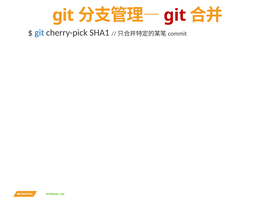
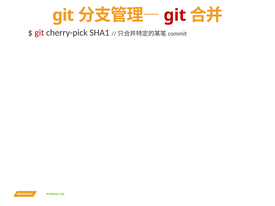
git colour: blue -> red (39, 33)
